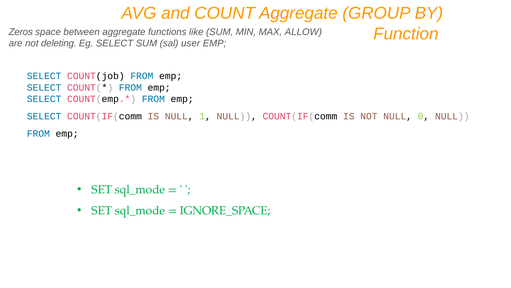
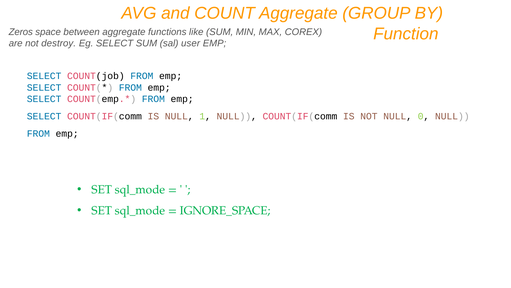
ALLOW: ALLOW -> COREX (303, 32)
deleting: deleting -> destroy (59, 43)
